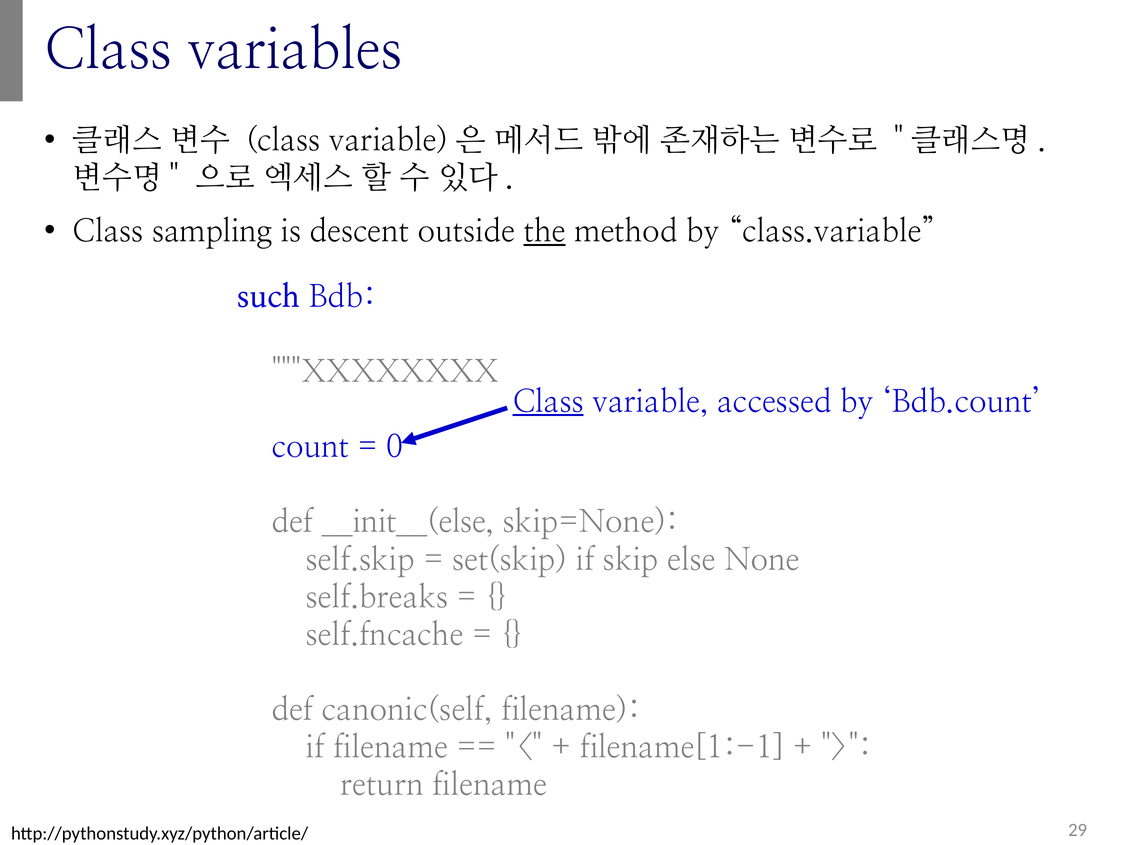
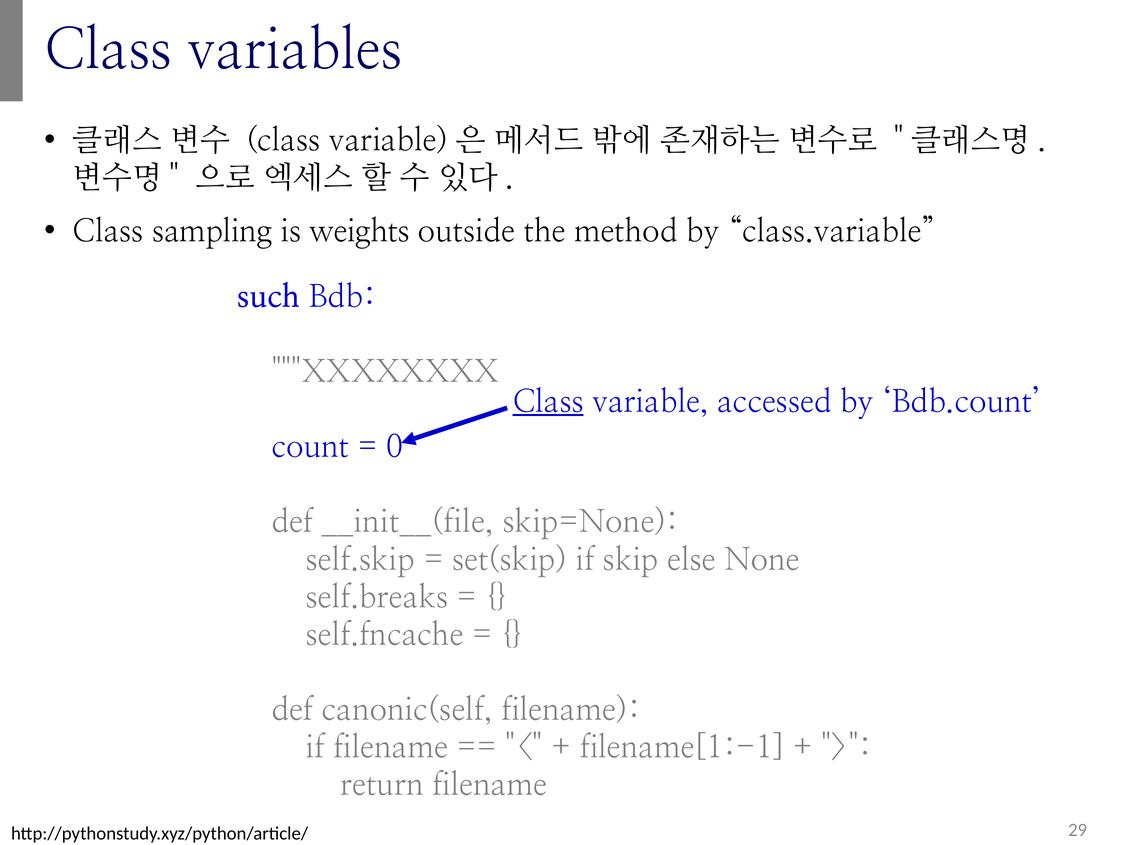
descent: descent -> weights (360, 231)
the underline: present -> none (545, 231)
__init__(else: __init__(else -> __init__(file (408, 522)
